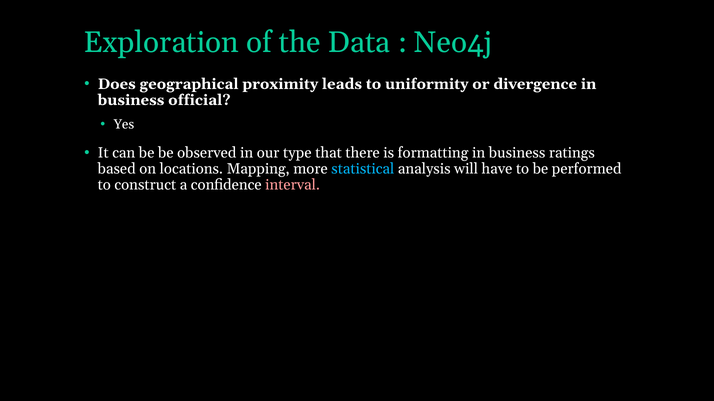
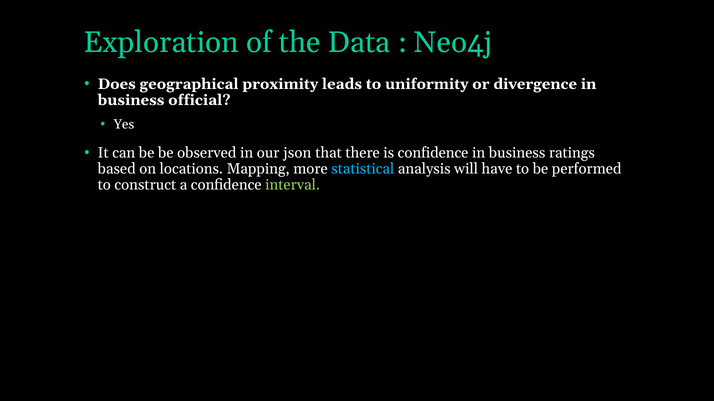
type: type -> json (297, 153)
is formatting: formatting -> confidence (433, 153)
interval colour: pink -> light green (293, 185)
